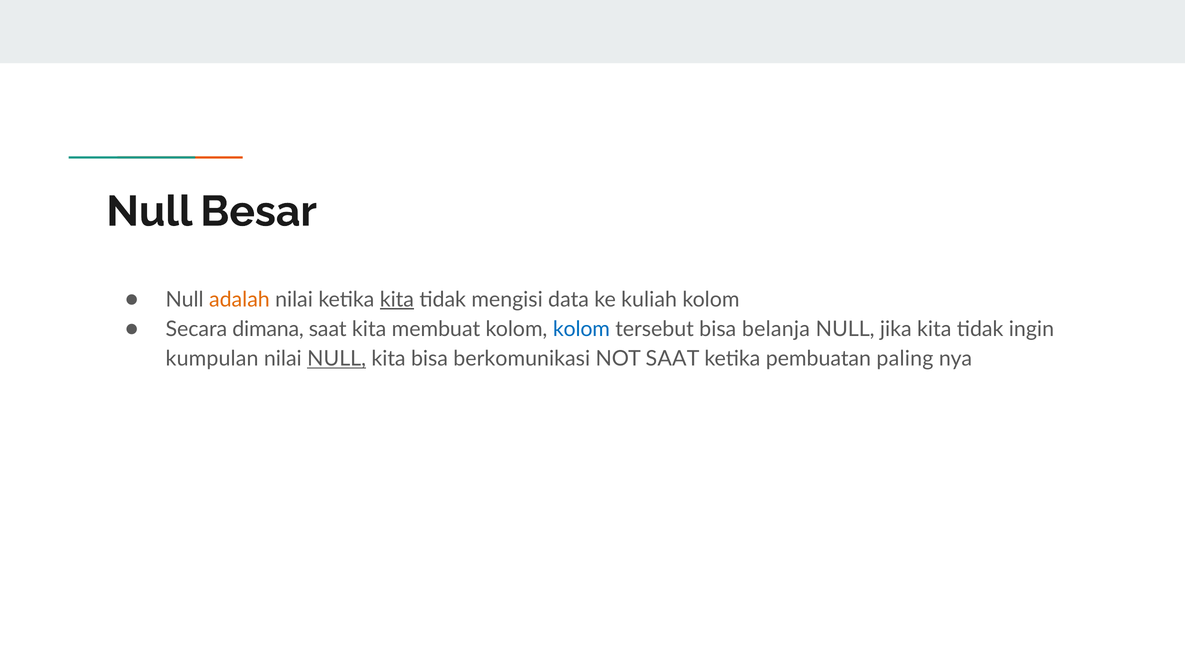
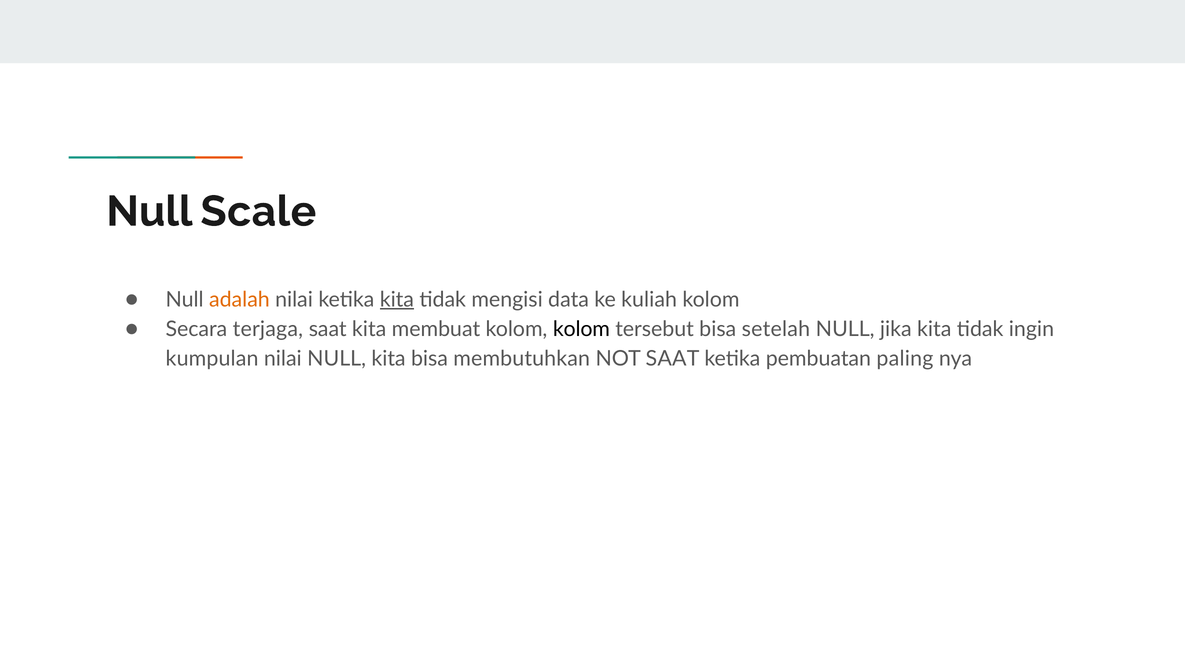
Besar: Besar -> Scale (258, 211)
dimana: dimana -> terjaga (268, 329)
kolom colour: blue -> black (581, 329)
belanja: belanja -> setelah (776, 329)
NULL underline: present -> none (337, 359)
berkomunikasi: berkomunikasi -> membutuhkan (522, 359)
